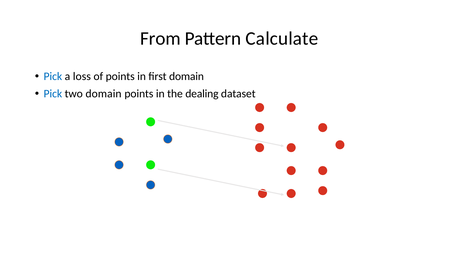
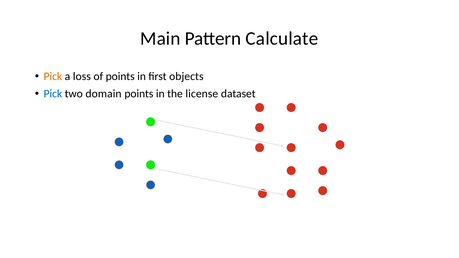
From: From -> Main (160, 39)
Pick colour: blue -> orange (53, 77)
first domain: domain -> objects (186, 77)
dealing: dealing -> license (202, 94)
